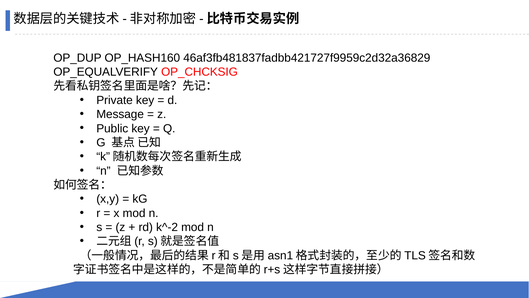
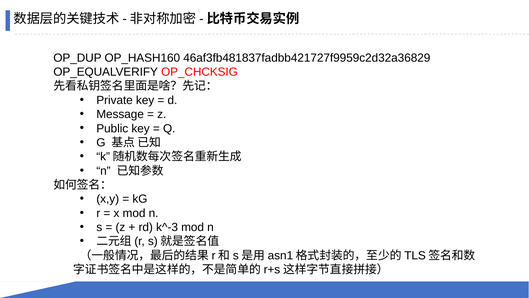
k^-2: k^-2 -> k^-3 (167, 227)
